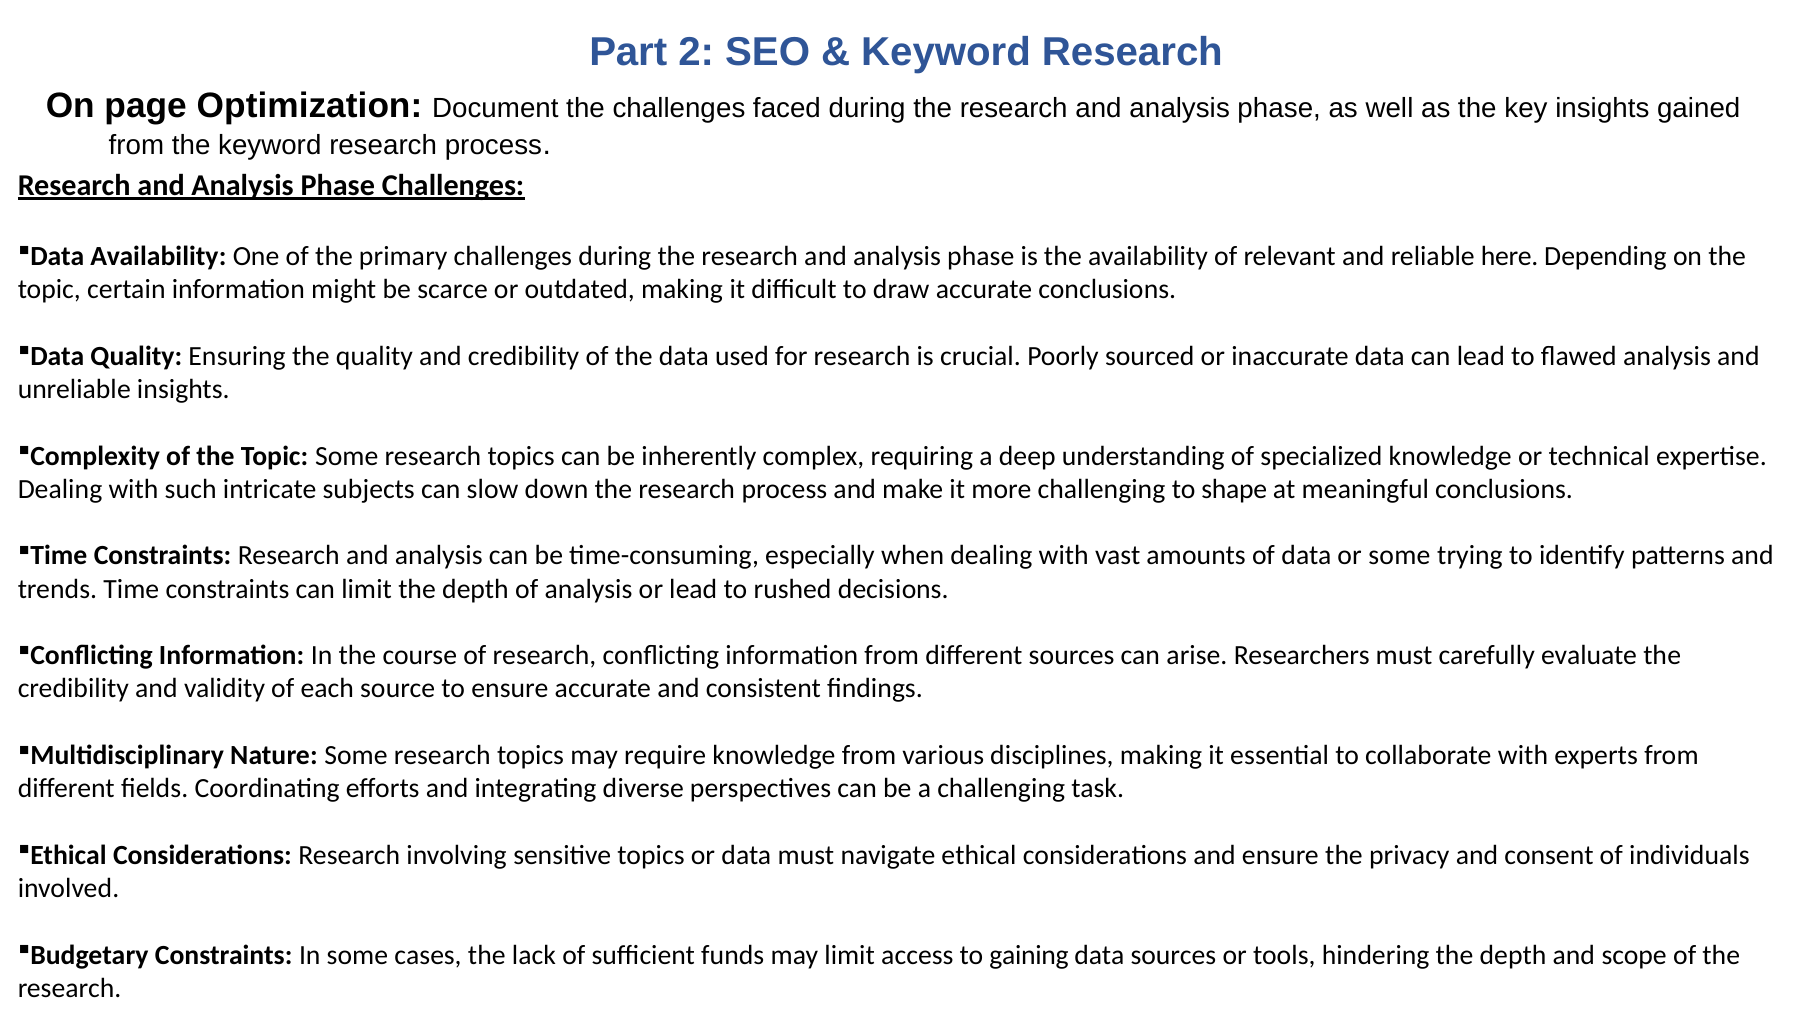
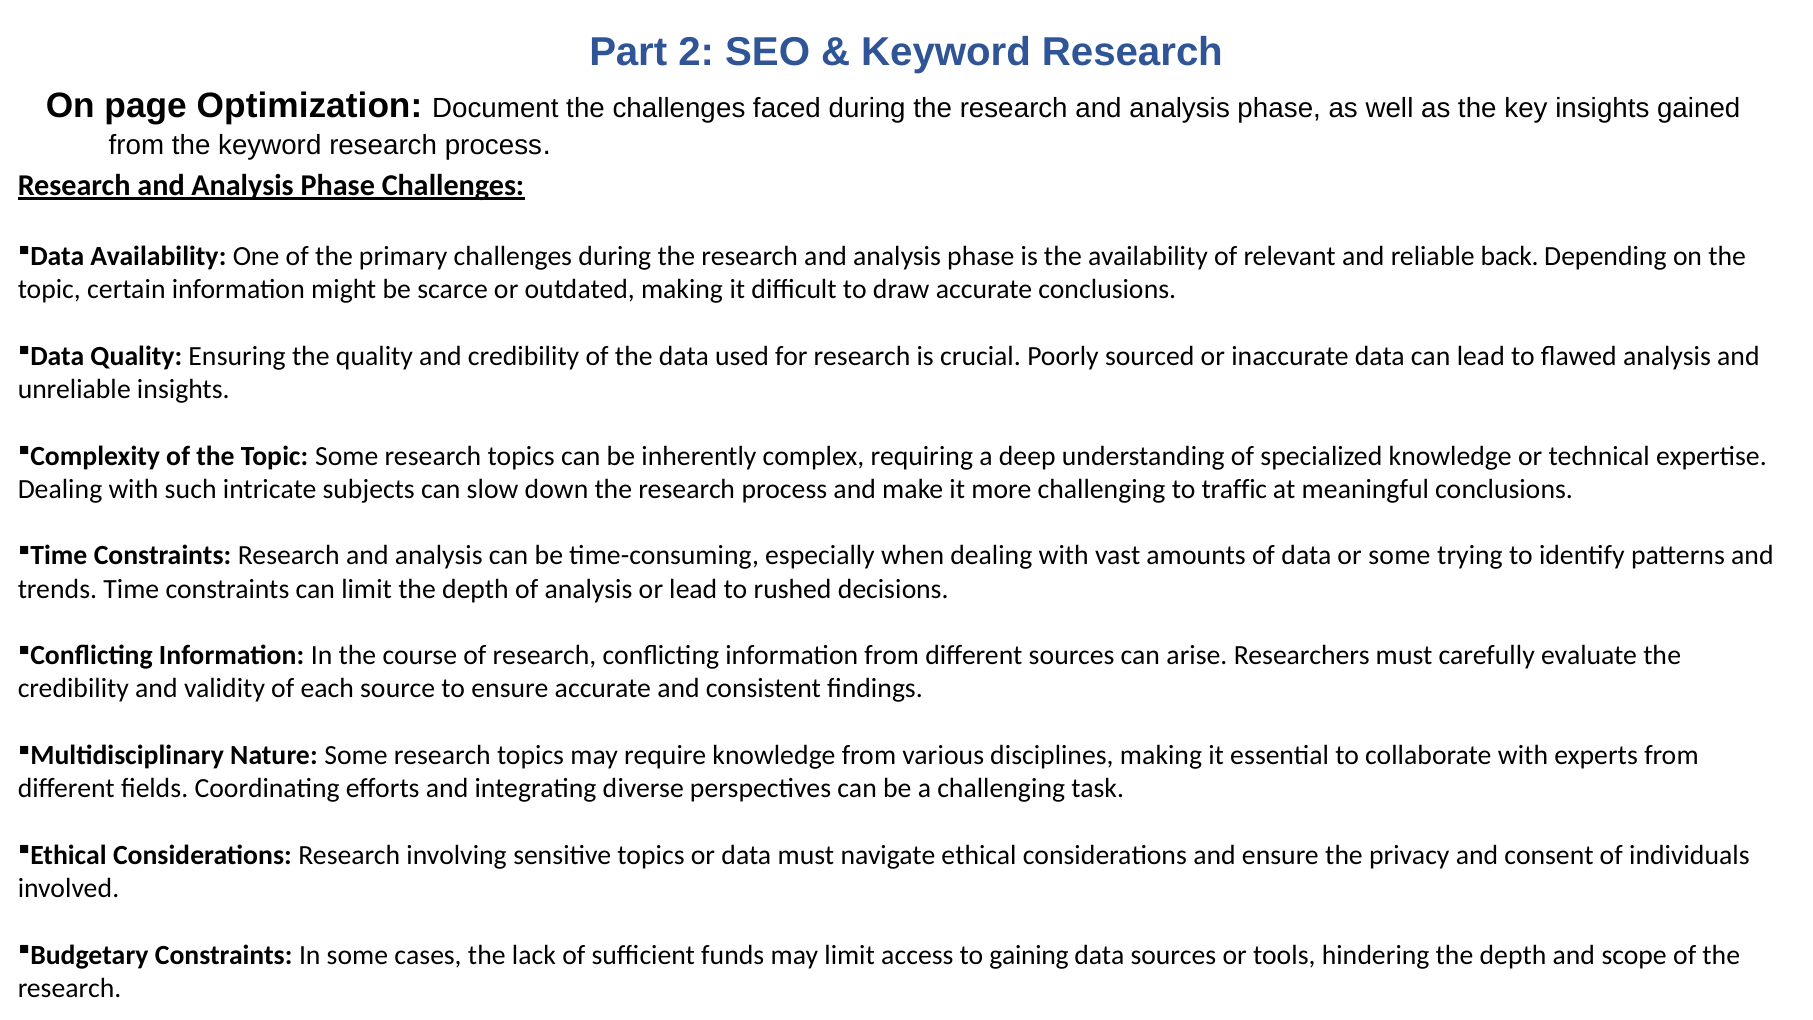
here: here -> back (1510, 256)
shape: shape -> traffic (1234, 489)
